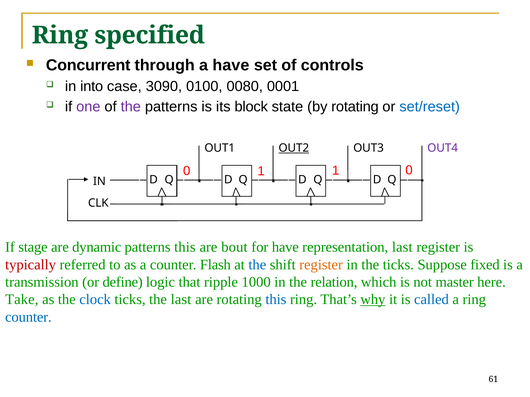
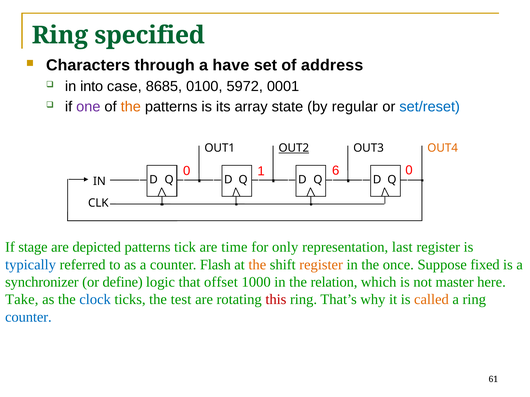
Concurrent: Concurrent -> Characters (88, 65)
controls: controls -> address (332, 65)
3090: 3090 -> 8685 (164, 86)
0080: 0080 -> 5972 (245, 86)
the colour: purple -> orange (131, 107)
block: block -> array (251, 107)
by rotating: rotating -> regular (355, 107)
OUT4 colour: purple -> orange (443, 148)
0 1: 1 -> 6 (336, 171)
dynamic: dynamic -> depicted (97, 247)
patterns this: this -> tick (185, 247)
bout: bout -> time (234, 247)
for have: have -> only (285, 247)
typically colour: red -> blue (31, 265)
the colour: blue -> orange (257, 265)
the ticks: ticks -> once (398, 265)
transmission: transmission -> synchronizer (42, 282)
ripple: ripple -> offset (221, 282)
the last: last -> test (181, 300)
this colour: blue -> red (276, 300)
why underline: present -> none (373, 300)
called colour: blue -> orange (431, 300)
